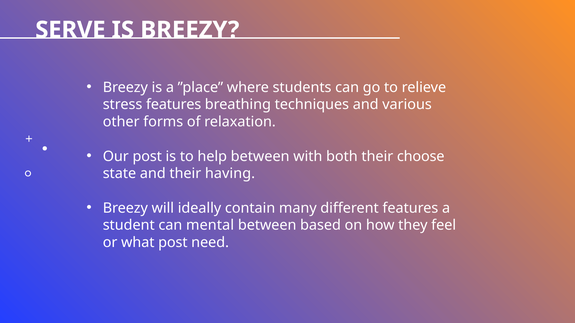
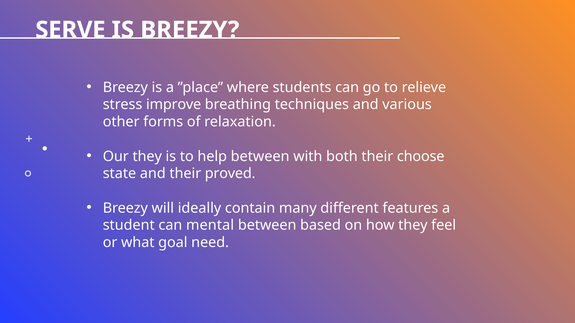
stress features: features -> improve (174, 105)
Our post: post -> they (147, 156)
having: having -> proved (230, 174)
what post: post -> goal (173, 243)
